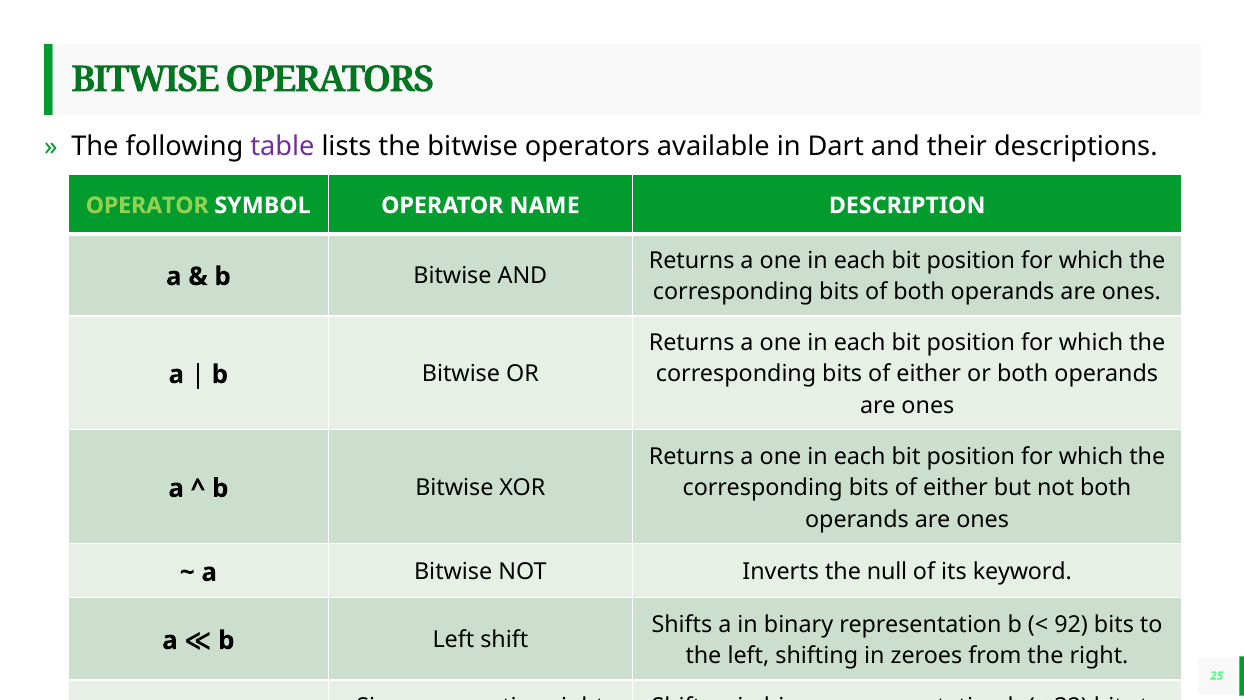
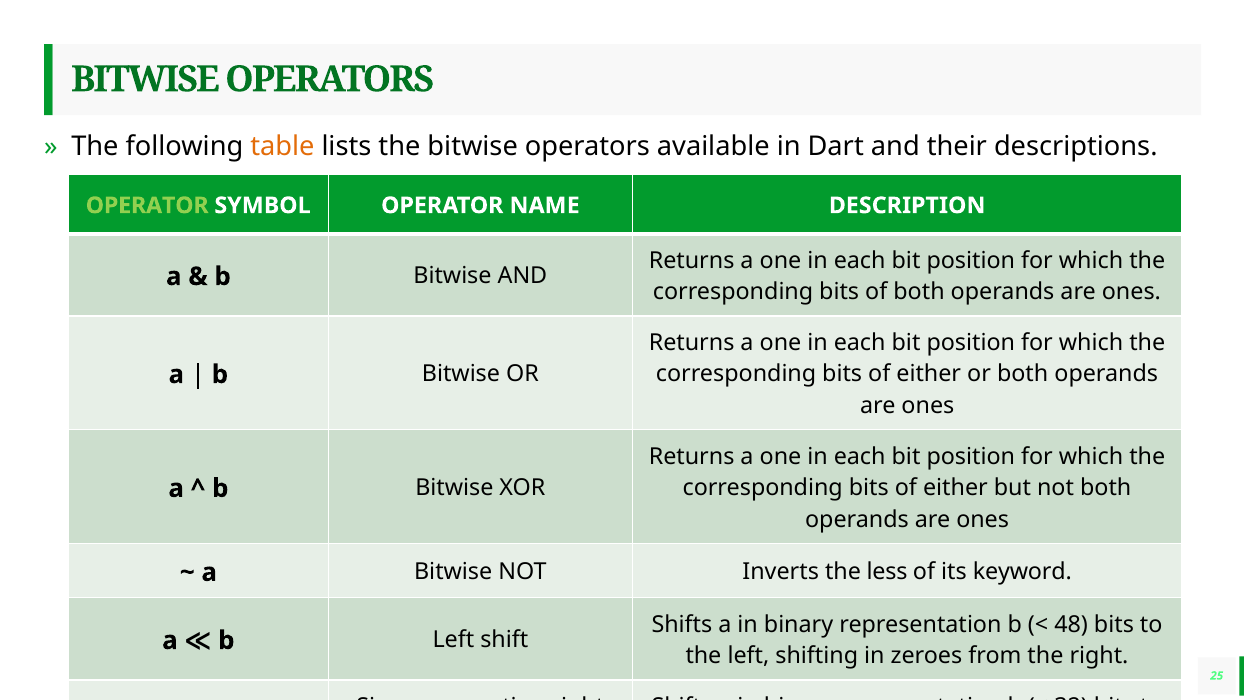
table colour: purple -> orange (282, 147)
null: null -> less (887, 572)
92: 92 -> 48 (1071, 624)
